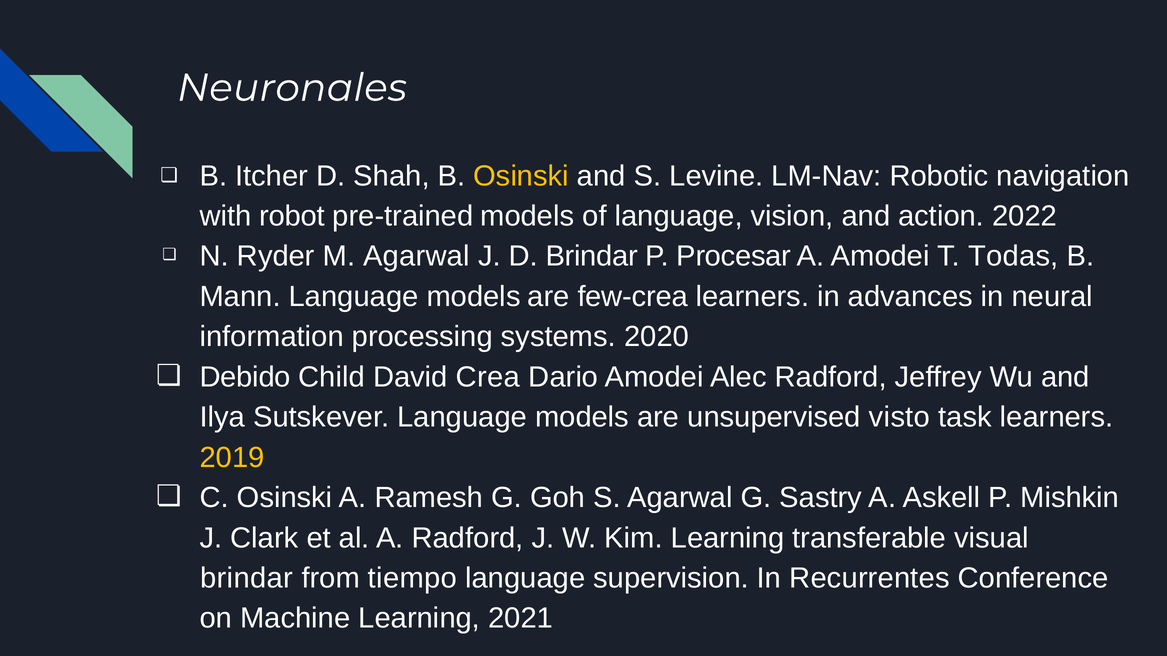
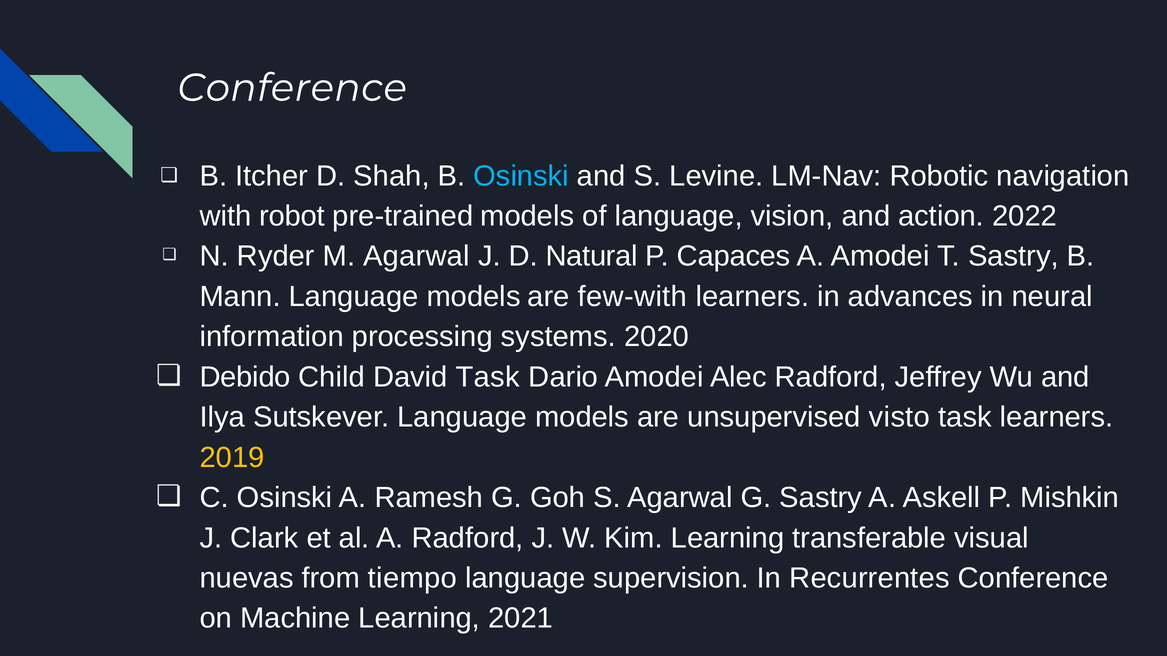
Neuronales: Neuronales -> Conference (292, 88)
Osinski colour: yellow -> light blue (521, 176)
D Brindar: Brindar -> Natural (592, 257)
Procesar: Procesar -> Capaces (734, 257)
T Todas: Todas -> Sastry (1013, 257)
few-crea: few-crea -> few-with (632, 297)
David Crea: Crea -> Task (488, 377)
brindar: brindar -> nuevas (247, 579)
